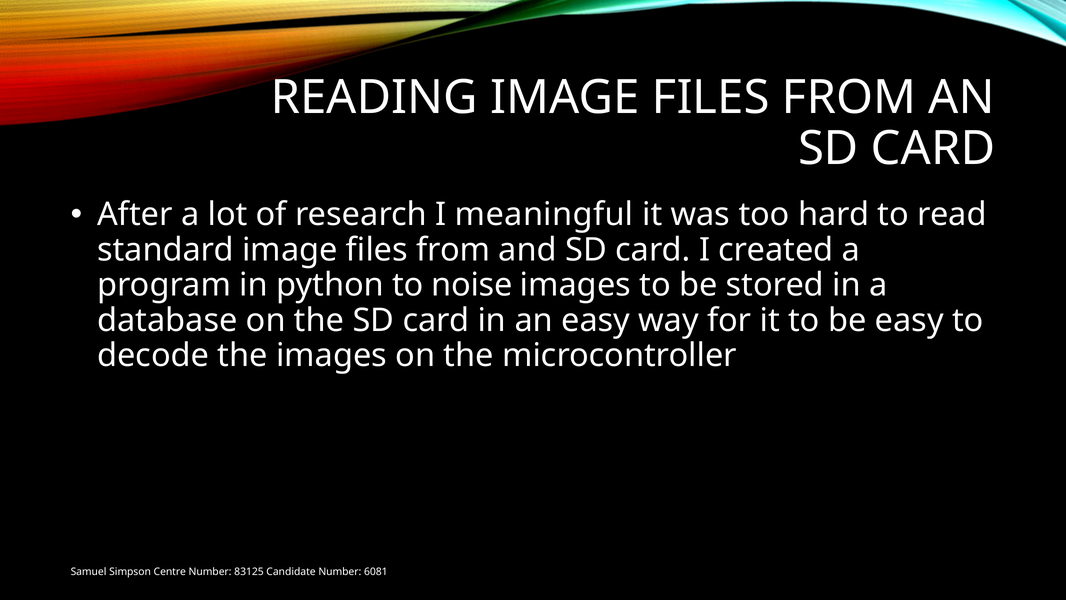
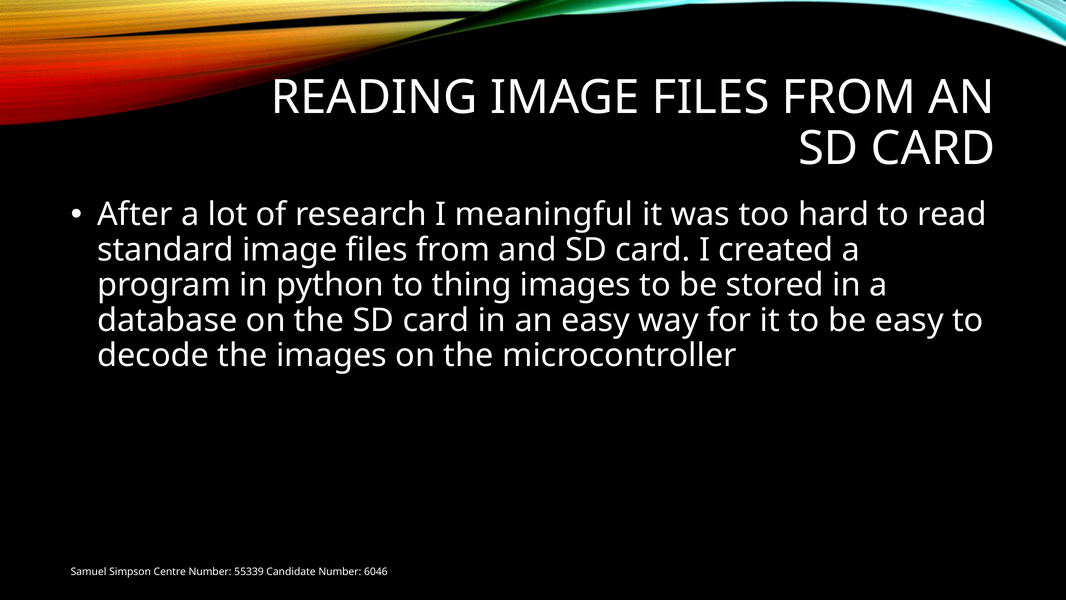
noise: noise -> thing (472, 285)
83125: 83125 -> 55339 (249, 572)
6081: 6081 -> 6046 (376, 572)
